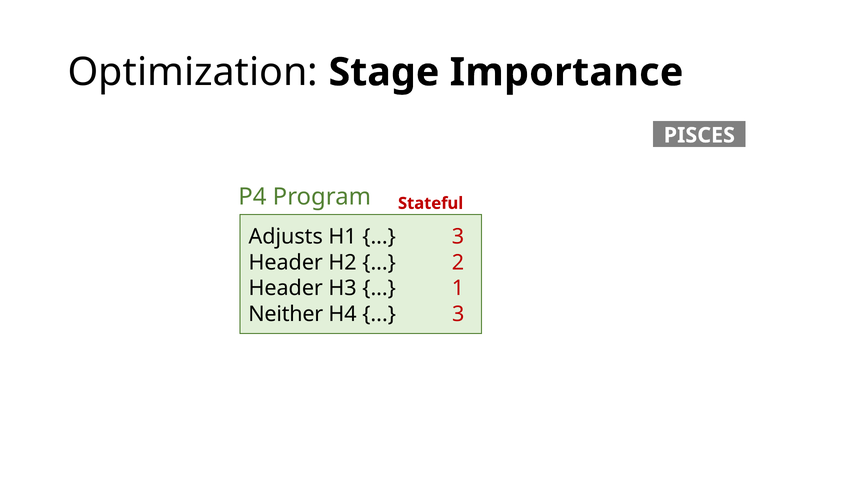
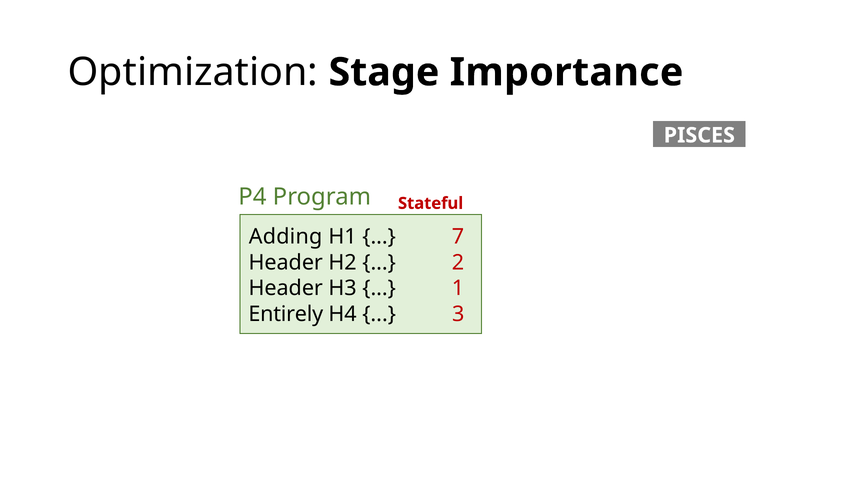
Adjusts: Adjusts -> Adding (286, 237)
3: 3 -> 7 (458, 237)
Neither: Neither -> Entirely (286, 314)
